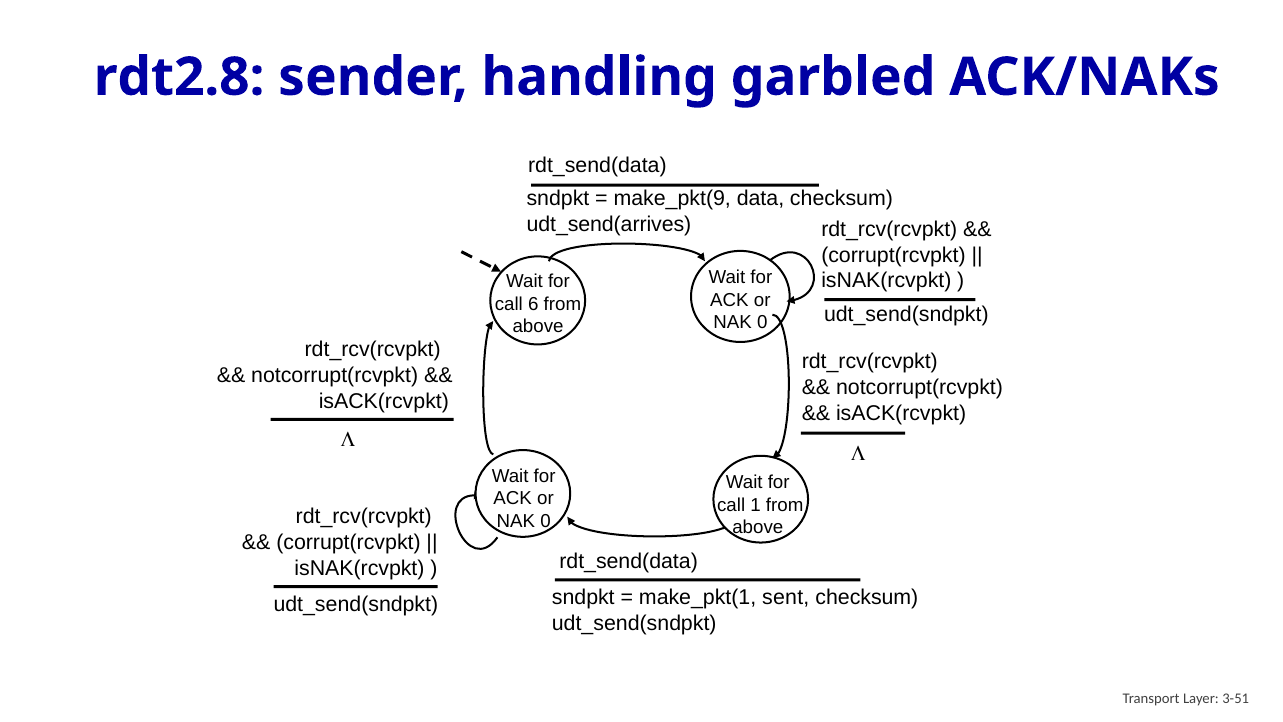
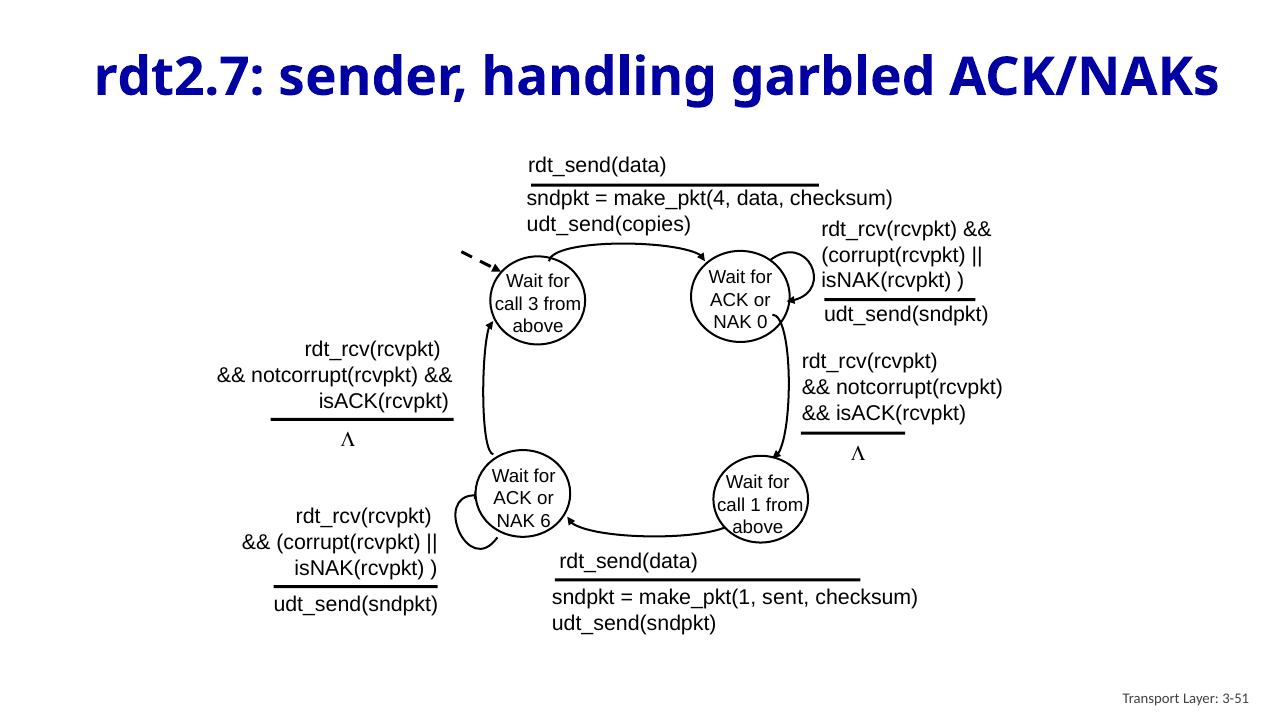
rdt2.8: rdt2.8 -> rdt2.7 (179, 77)
make_pkt(9: make_pkt(9 -> make_pkt(4 (672, 199)
udt_send(arrives: udt_send(arrives -> udt_send(copies (609, 224)
6: 6 -> 3 (533, 304)
0: 0 -> 6 (546, 521)
